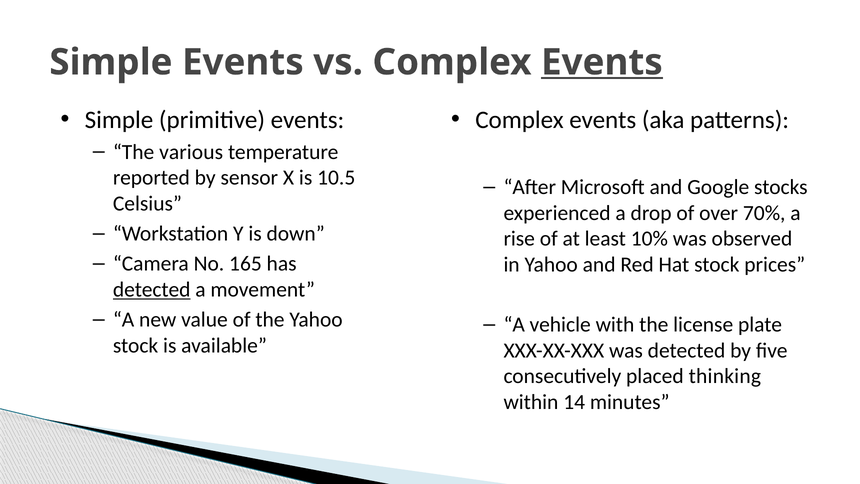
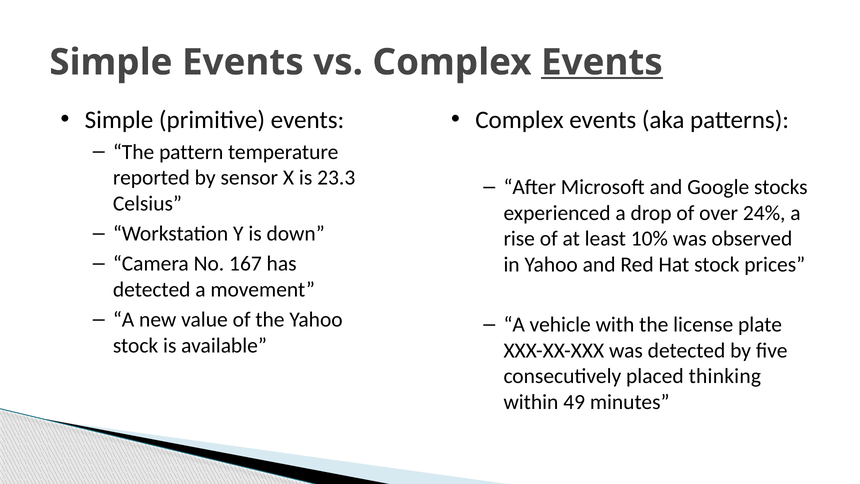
various: various -> pattern (191, 152)
10.5: 10.5 -> 23.3 (336, 178)
70%: 70% -> 24% (764, 213)
165: 165 -> 167 (245, 264)
detected underline: present -> none (152, 290)
14: 14 -> 49 (574, 402)
